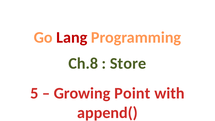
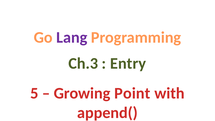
Lang colour: red -> purple (72, 37)
Ch.8: Ch.8 -> Ch.3 (83, 63)
Store: Store -> Entry (128, 63)
